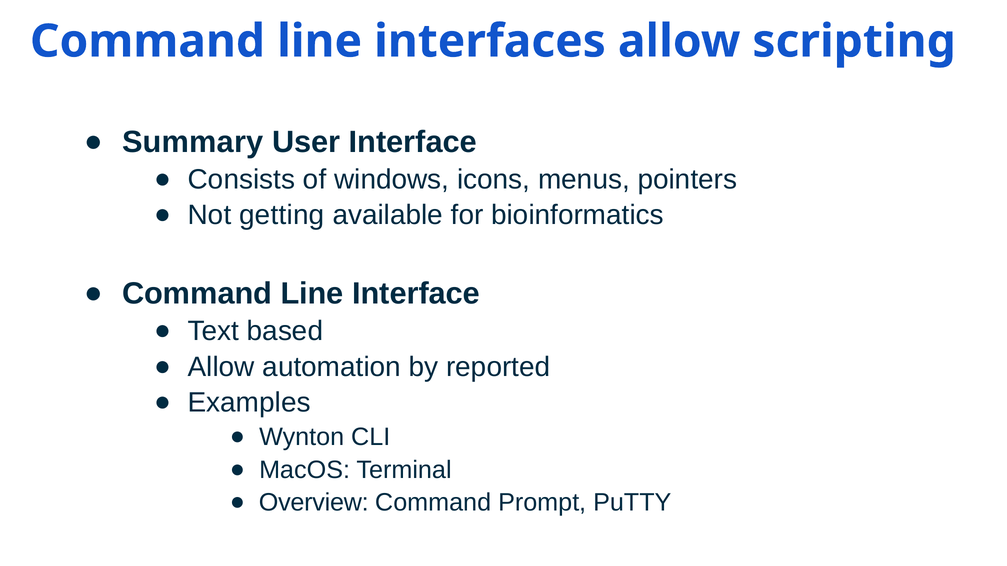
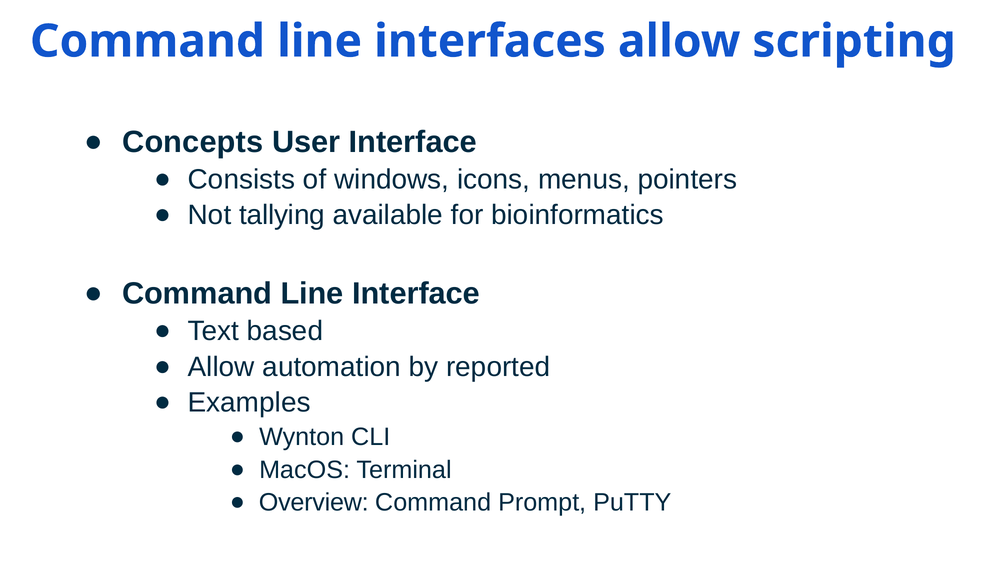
Summary: Summary -> Concepts (193, 142)
getting: getting -> tallying (282, 215)
